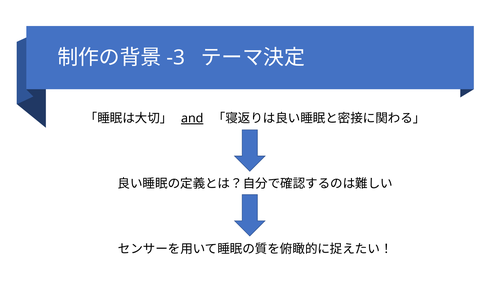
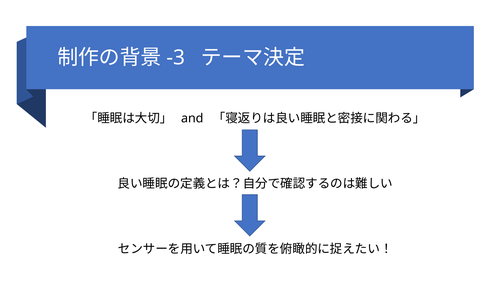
and underline: present -> none (192, 119)
